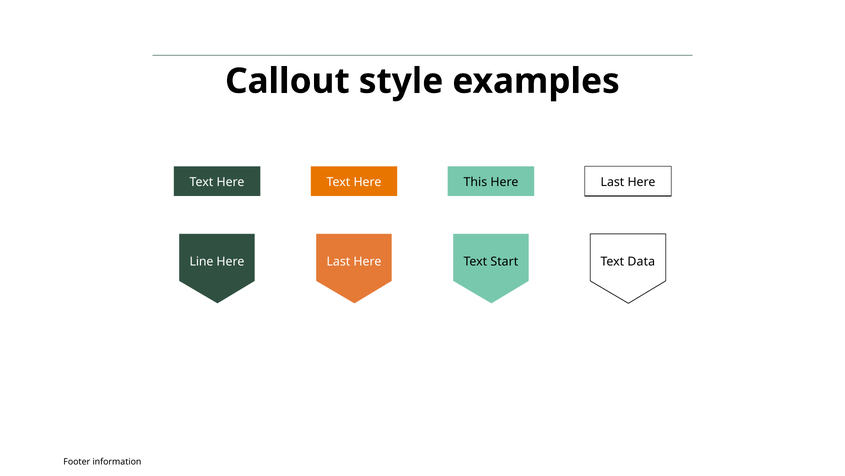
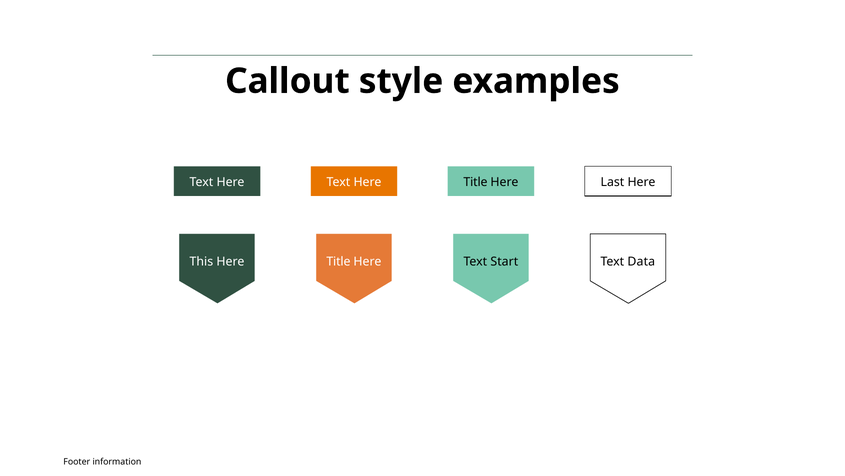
Text Here This: This -> Title (475, 182)
Line: Line -> This (201, 261)
Last: Last -> Title (338, 261)
